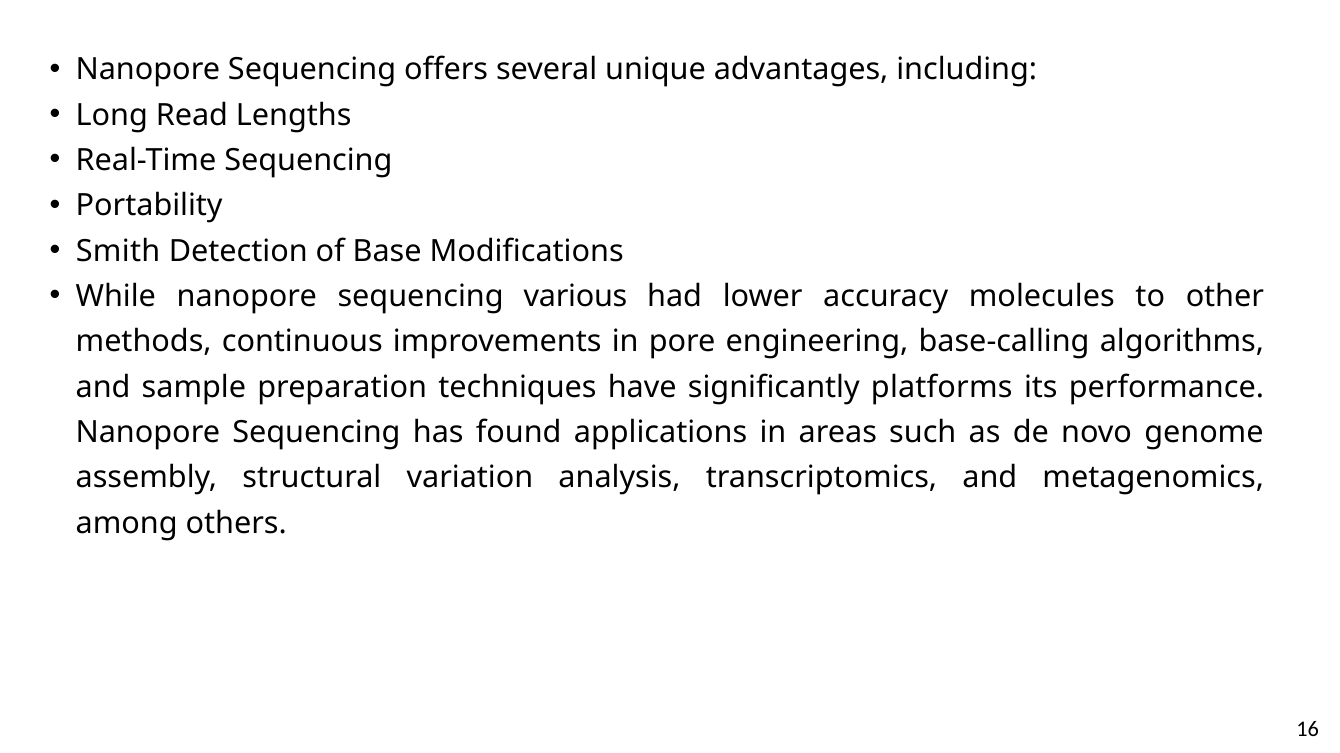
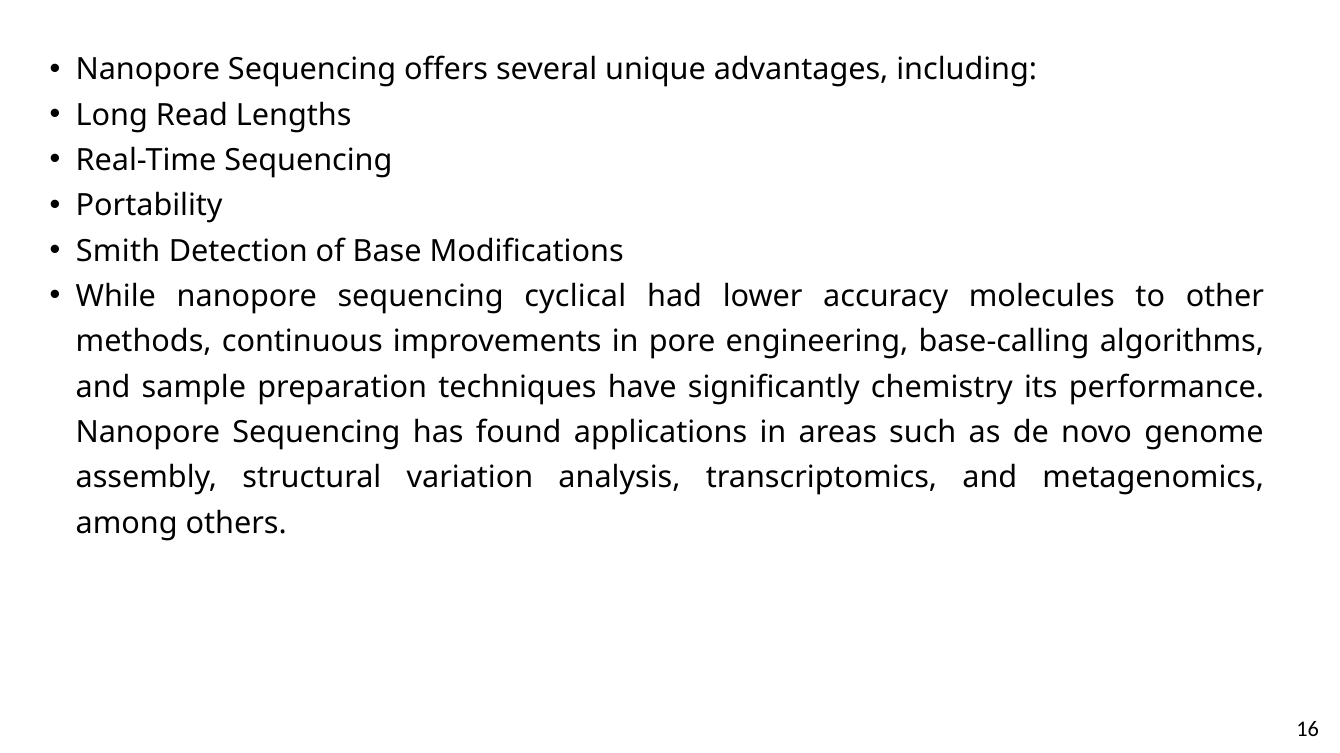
various: various -> cyclical (575, 297)
platforms: platforms -> chemistry (942, 388)
